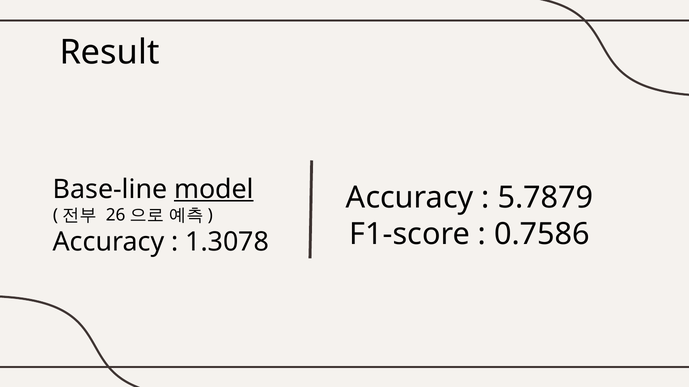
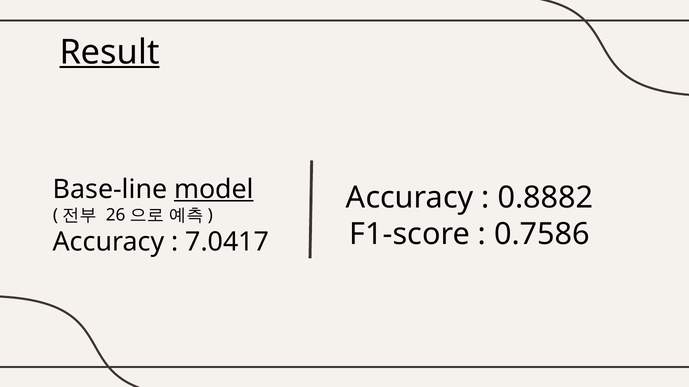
Result underline: none -> present (109, 52)
5.7879: 5.7879 -> 0.8882 (545, 198)
1.3078: 1.3078 -> 7.0417 (227, 242)
